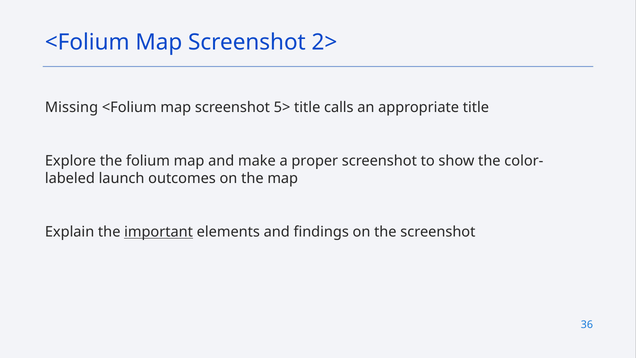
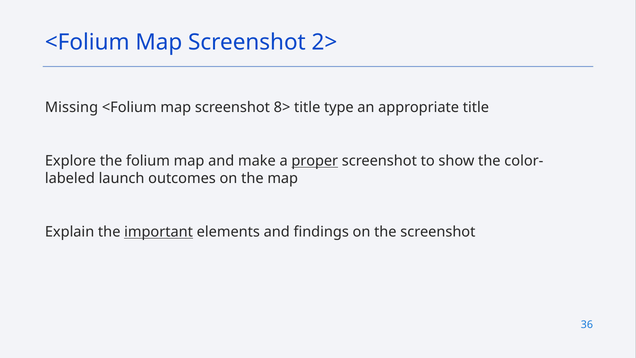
5>: 5> -> 8> (282, 107)
calls: calls -> type (339, 107)
proper underline: none -> present (315, 161)
